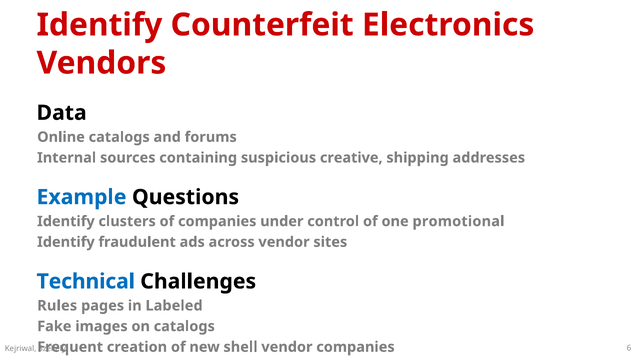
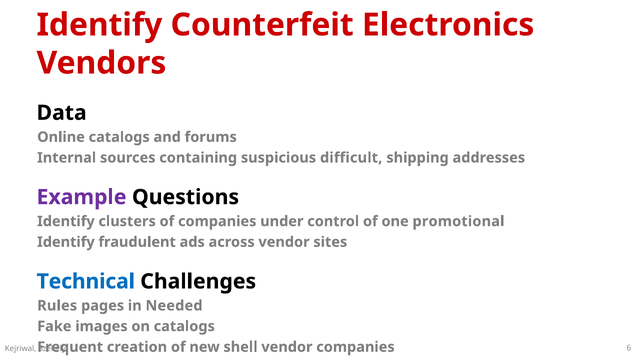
creative: creative -> difficult (351, 158)
Example colour: blue -> purple (82, 197)
Labeled: Labeled -> Needed (174, 305)
